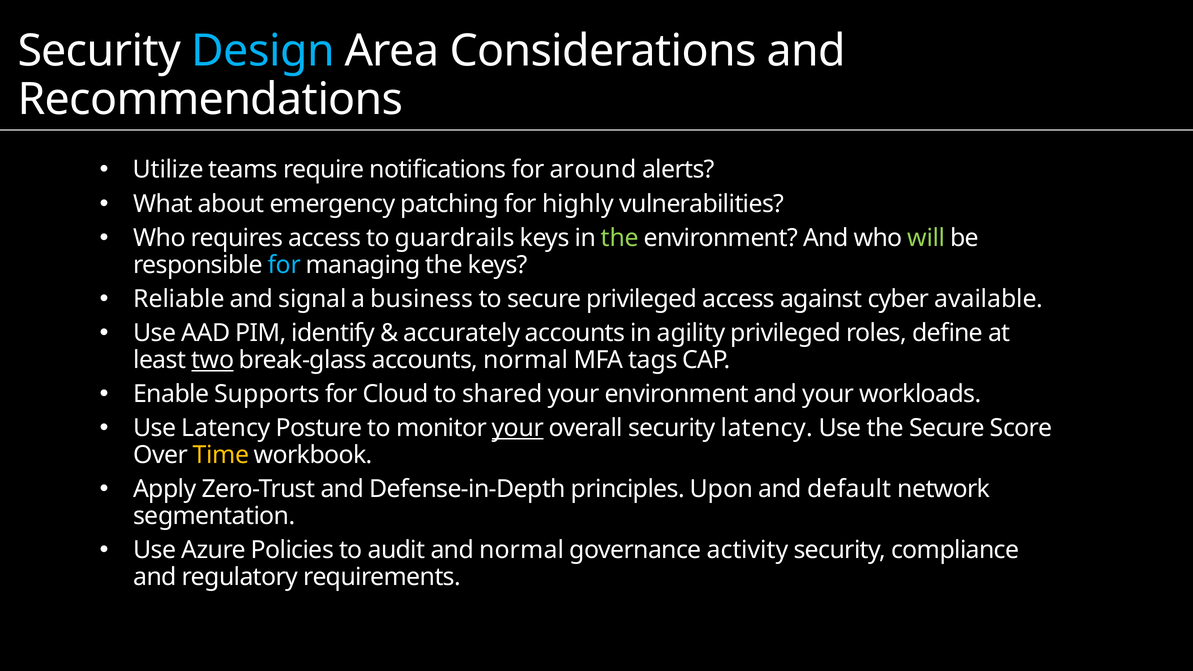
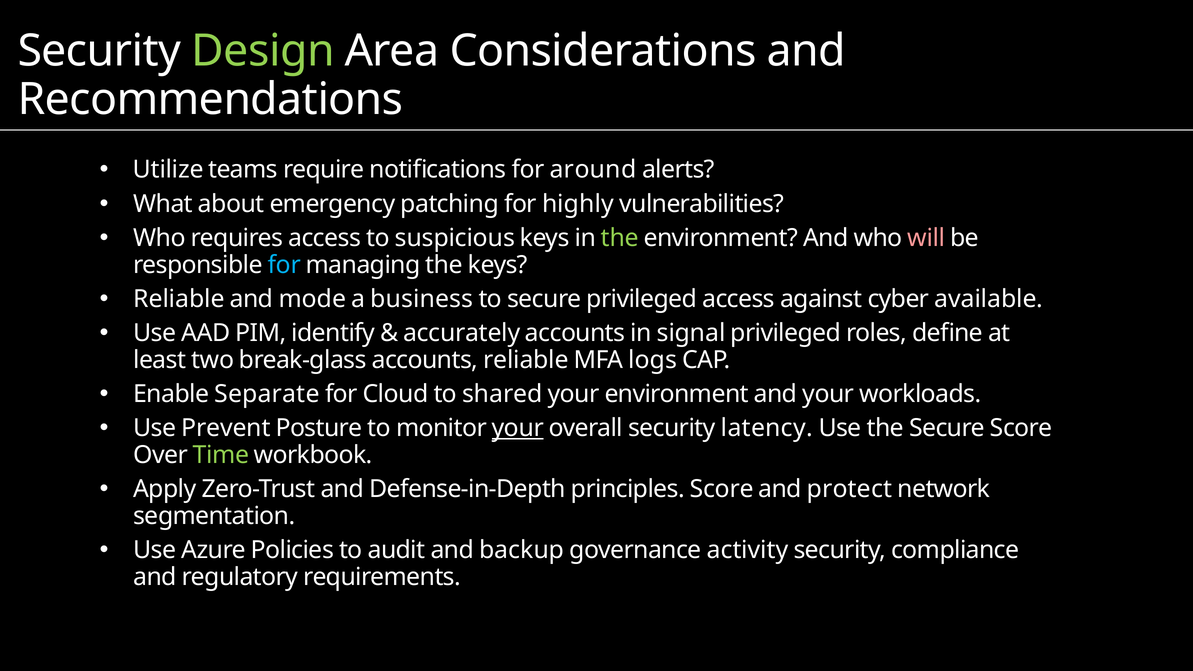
Design colour: light blue -> light green (263, 51)
guardrails: guardrails -> suspicious (455, 238)
will colour: light green -> pink (926, 238)
signal: signal -> mode (312, 299)
agility: agility -> signal (691, 333)
two underline: present -> none (213, 360)
accounts normal: normal -> reliable (526, 360)
tags: tags -> logs (653, 360)
Supports: Supports -> Separate (267, 394)
Use Latency: Latency -> Prevent (226, 428)
Time colour: yellow -> light green (221, 455)
principles Upon: Upon -> Score (722, 489)
default: default -> protect (849, 489)
and normal: normal -> backup (522, 550)
